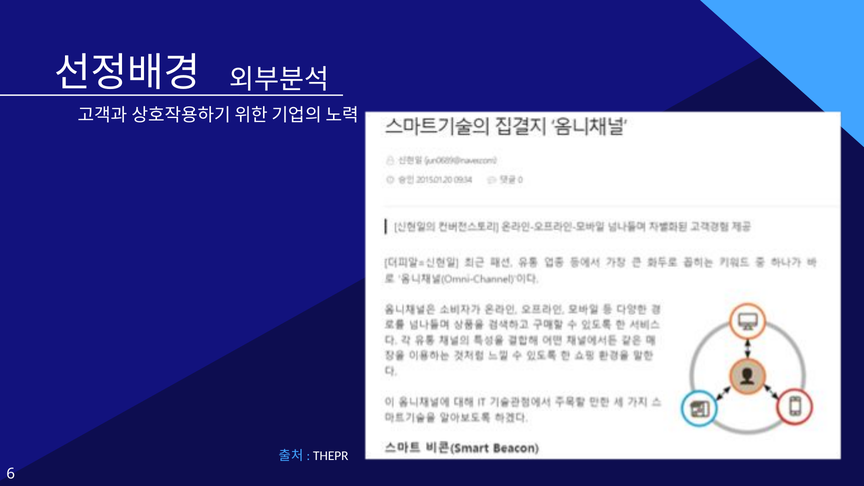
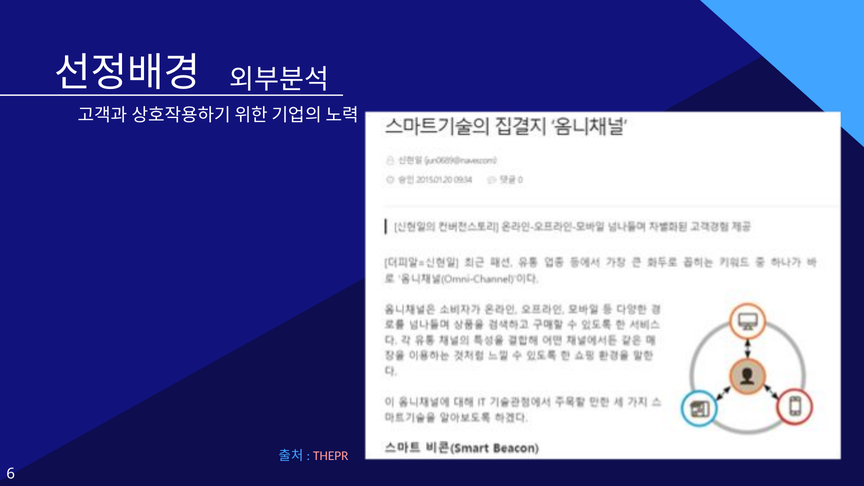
THEPR colour: white -> pink (331, 456)
